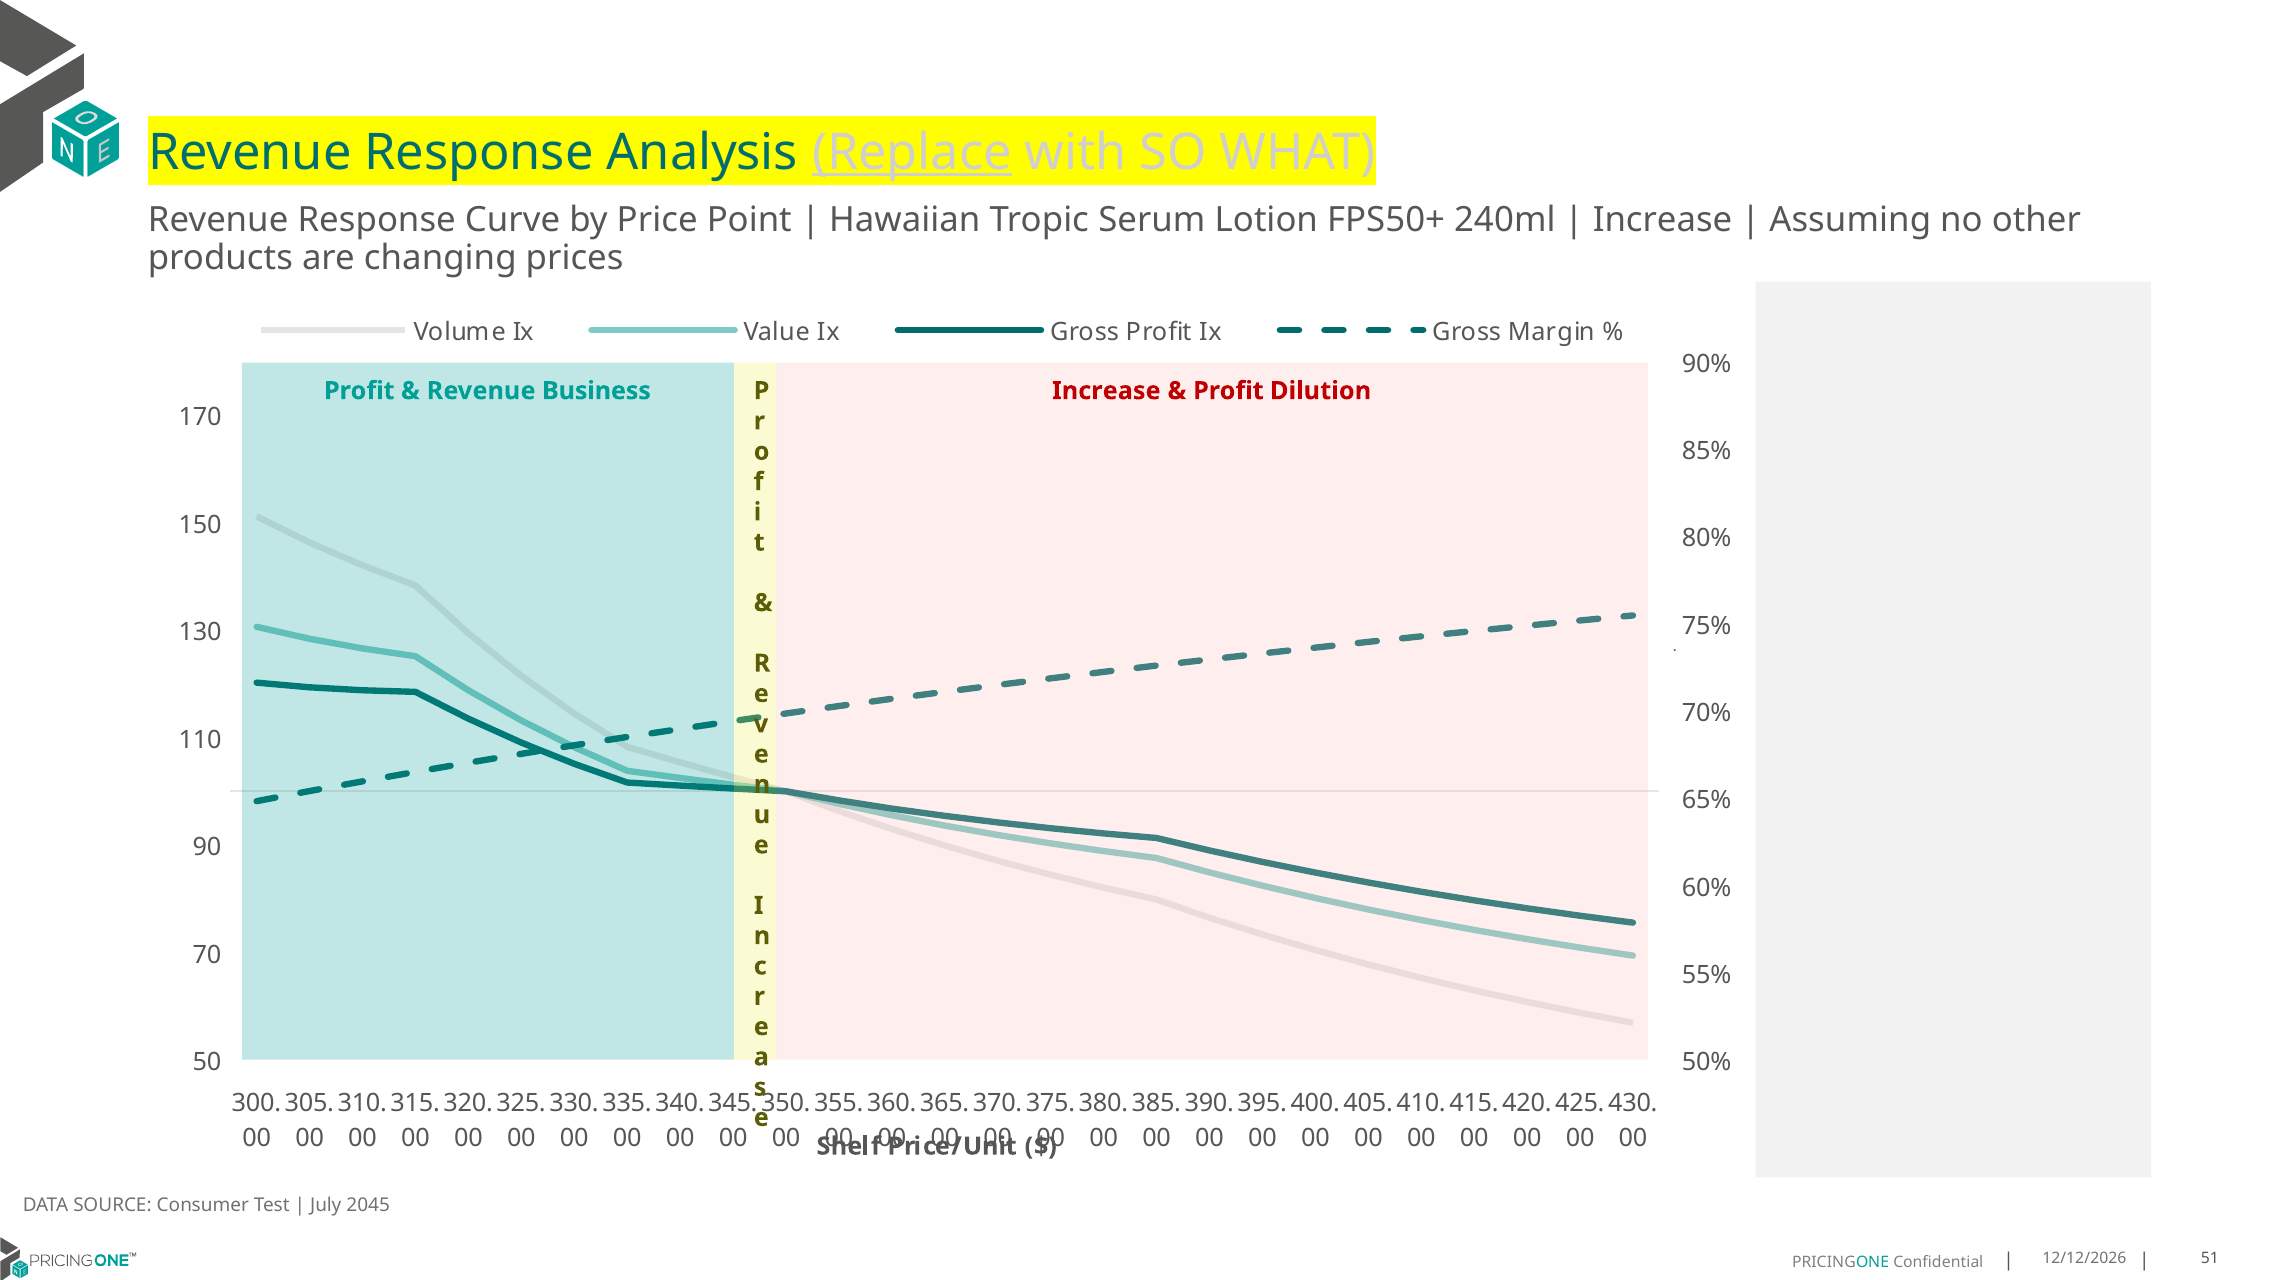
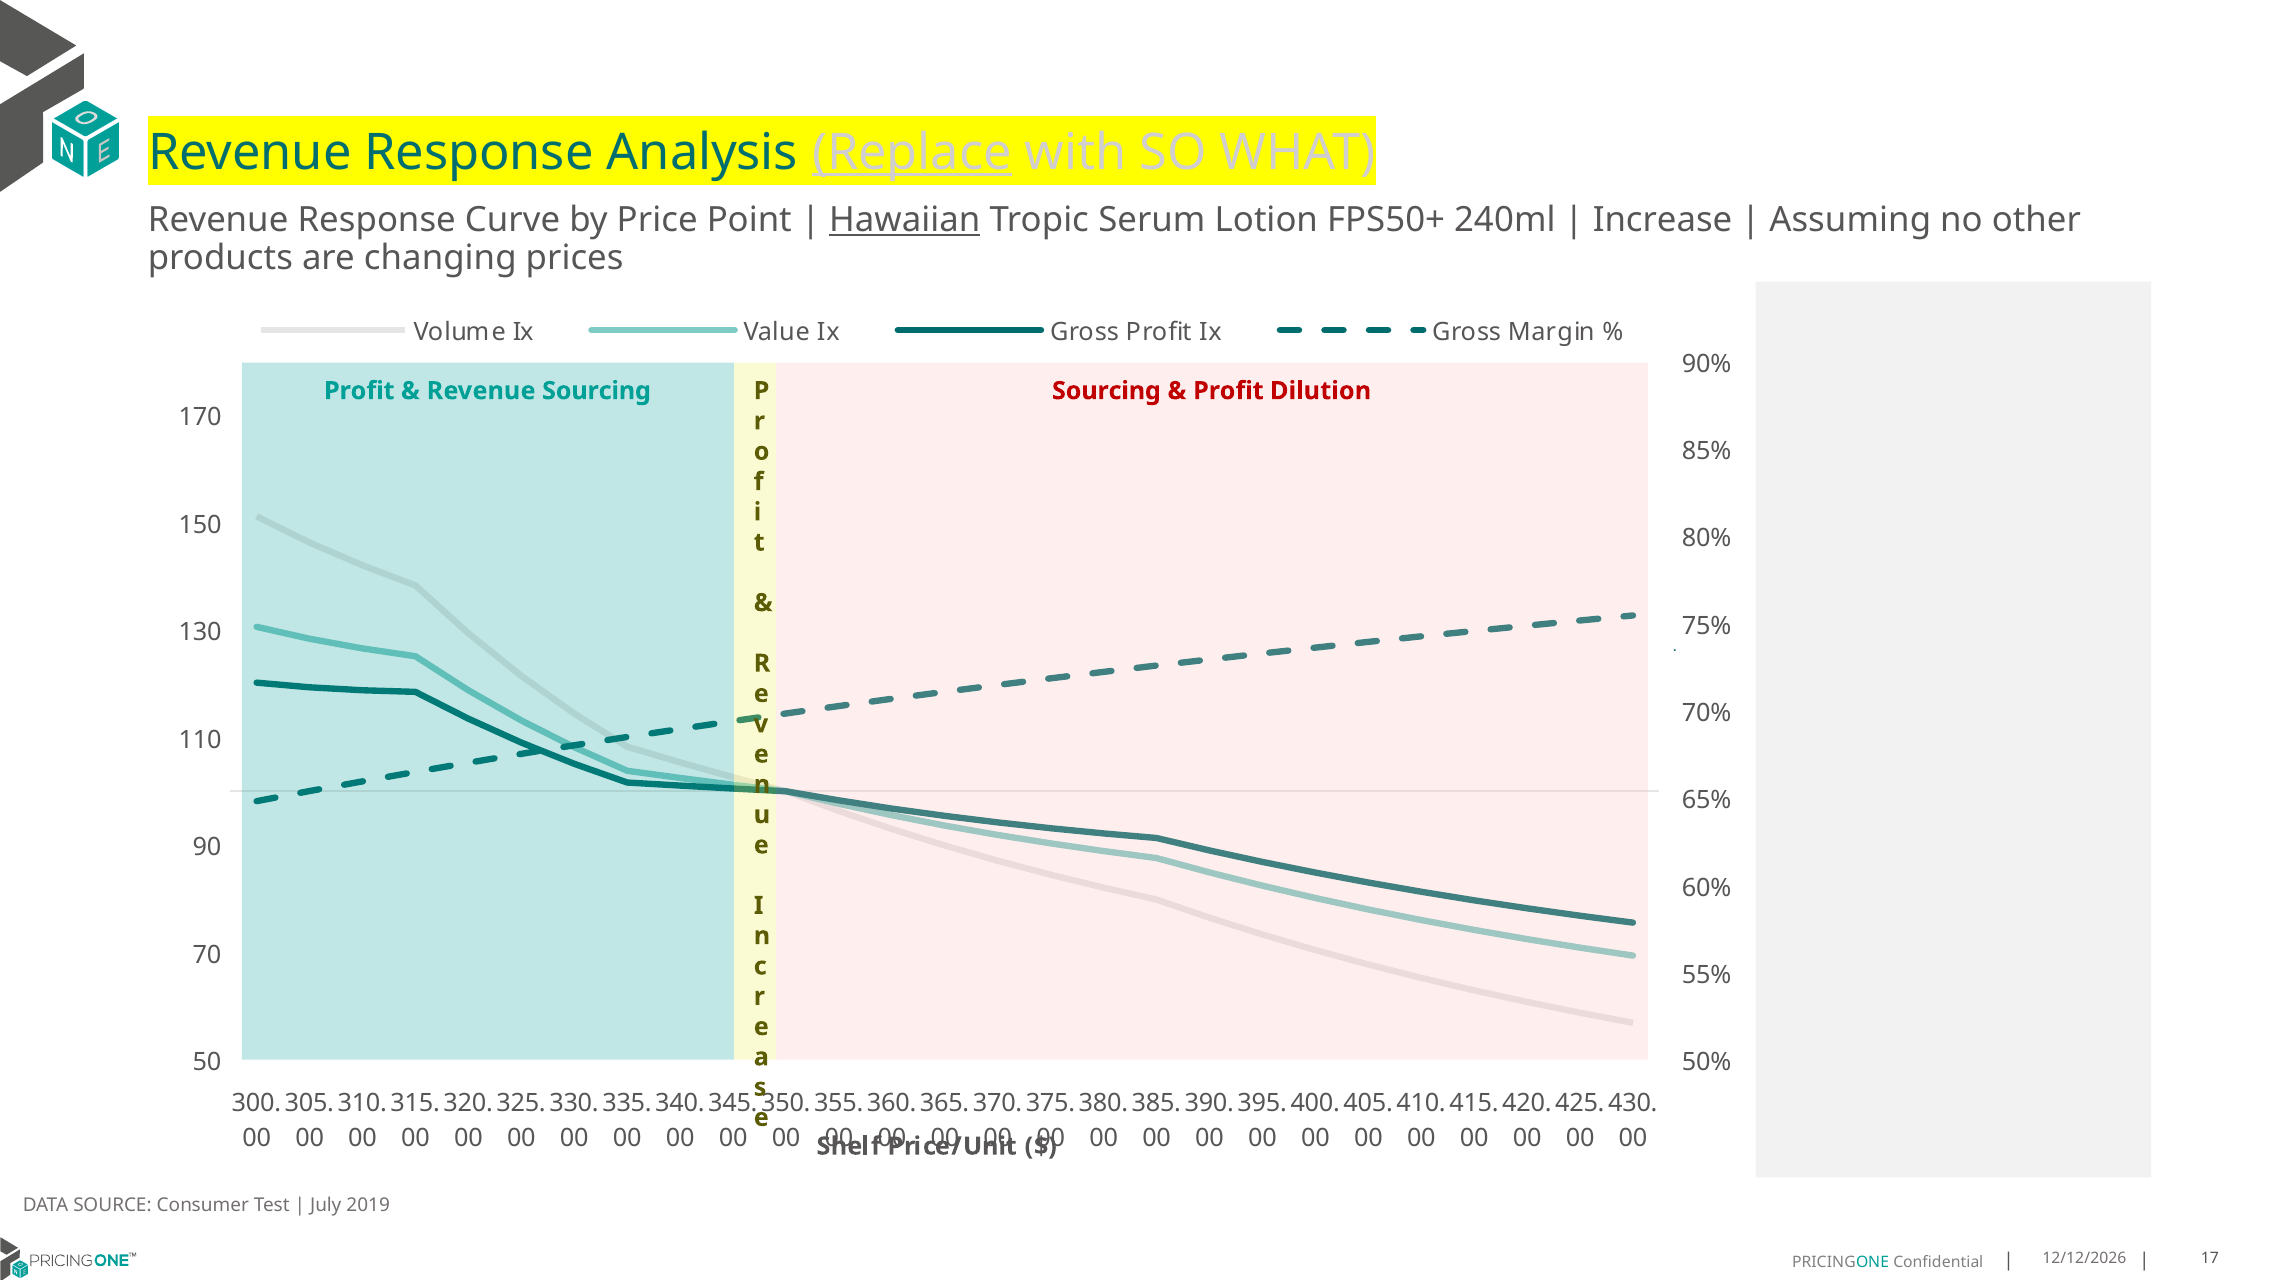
Hawaiian underline: none -> present (905, 220)
Revenue Business: Business -> Sourcing (596, 391)
Increase: Increase -> Sourcing (1106, 391)
2045: 2045 -> 2019 (368, 1205)
51: 51 -> 17 (2210, 1258)
